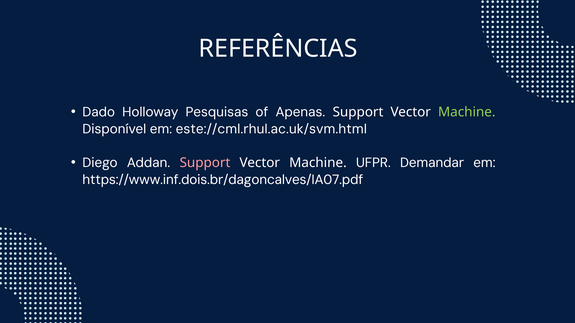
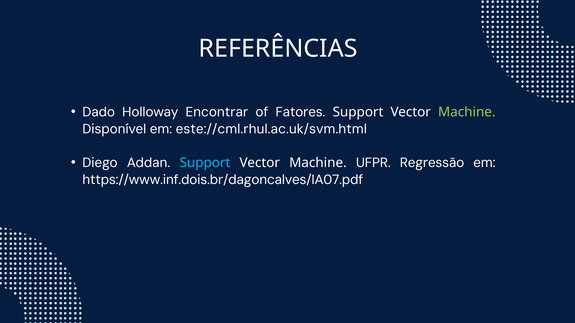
Pesquisas: Pesquisas -> Encontrar (217, 112)
Apenas: Apenas -> Fatores (300, 112)
Support colour: pink -> light blue (205, 163)
Demandar: Demandar -> Regressão (432, 163)
